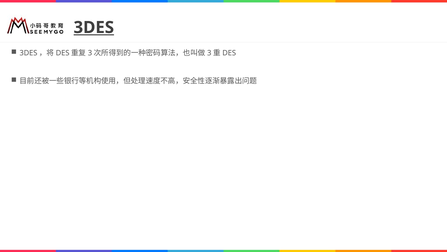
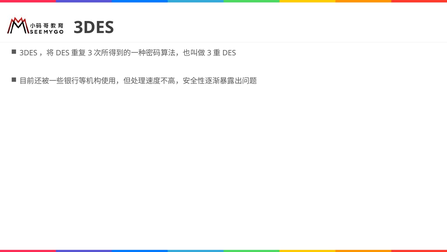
3DES underline: present -> none (94, 27)
